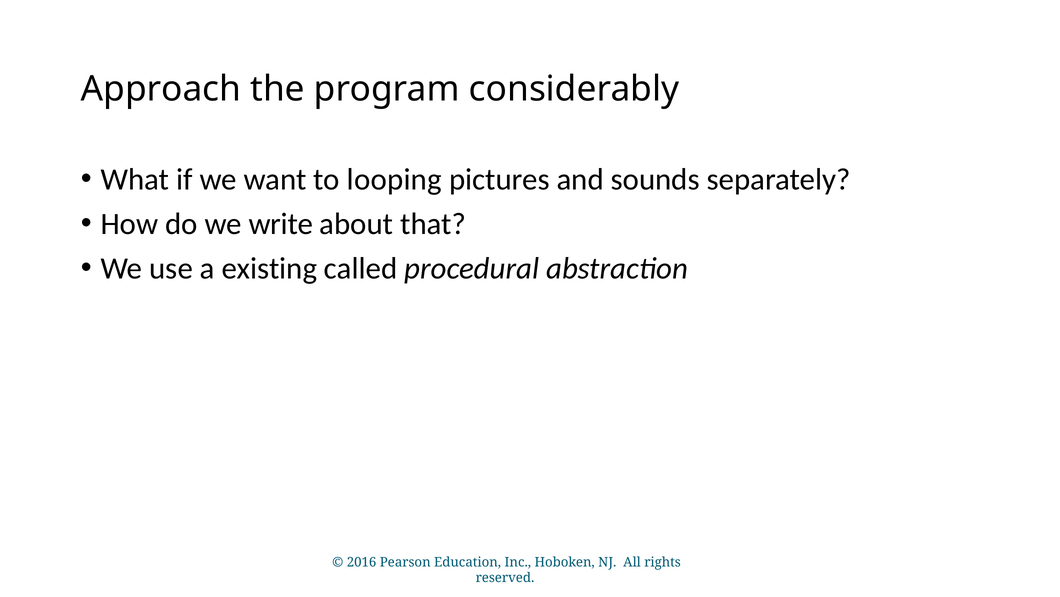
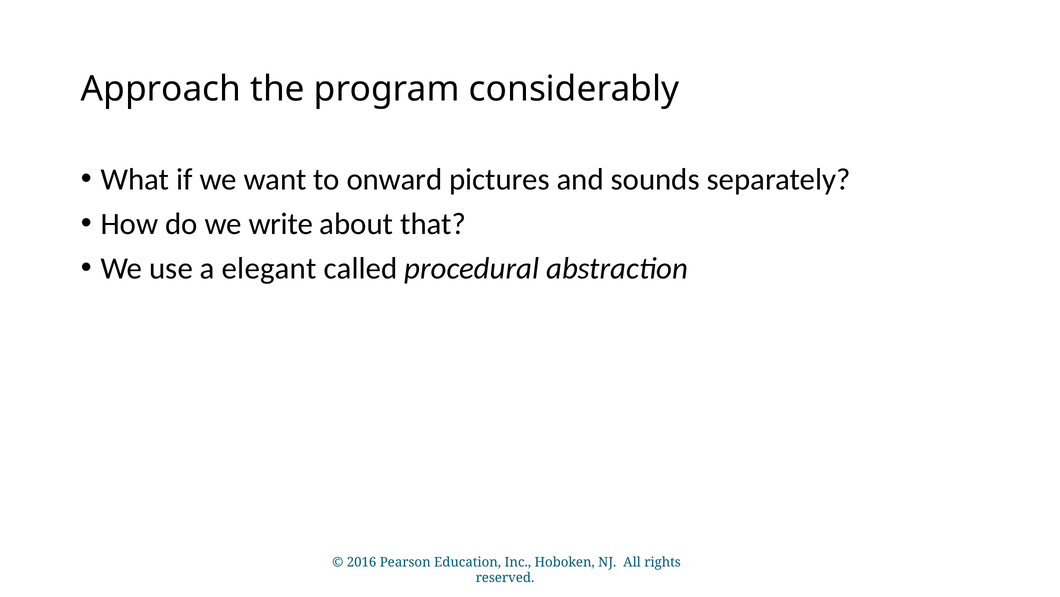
looping: looping -> onward (395, 179)
existing: existing -> elegant (269, 268)
